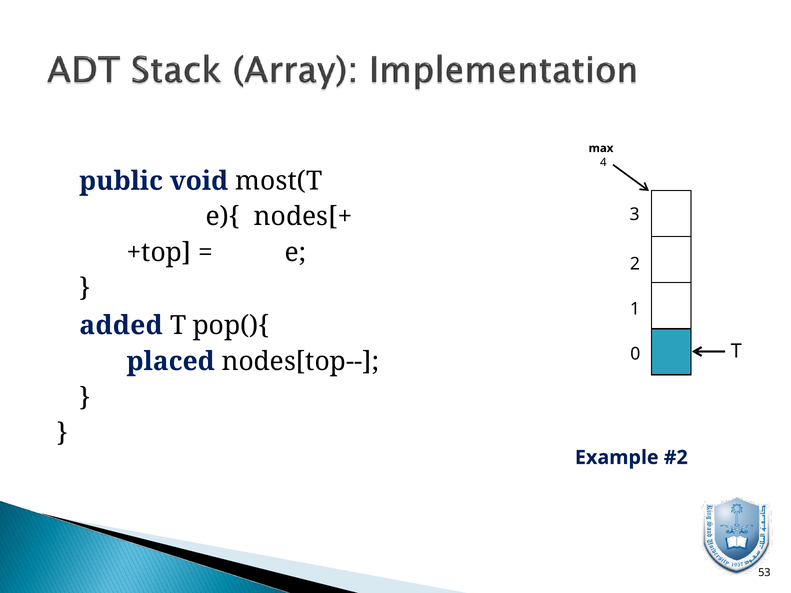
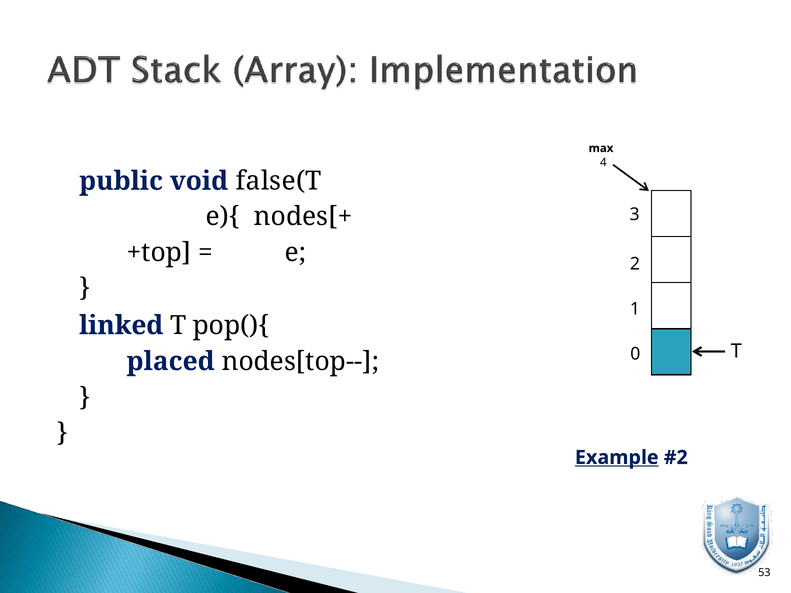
most(T: most(T -> false(T (279, 181)
added: added -> linked (121, 326)
Example underline: none -> present (617, 458)
